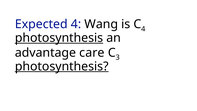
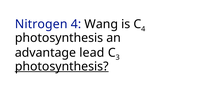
Expected: Expected -> Nitrogen (41, 24)
photosynthesis underline: present -> none (59, 38)
care: care -> lead (92, 53)
